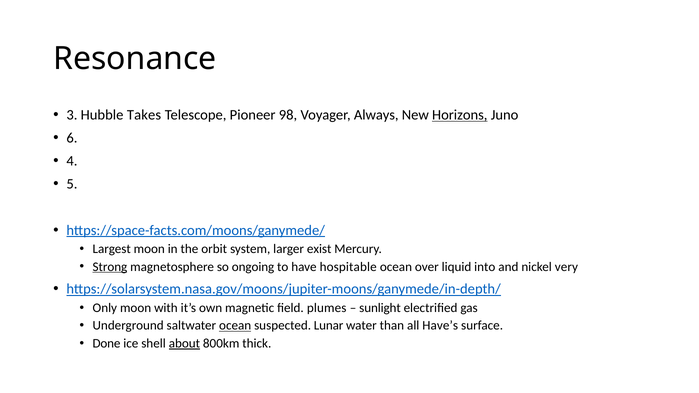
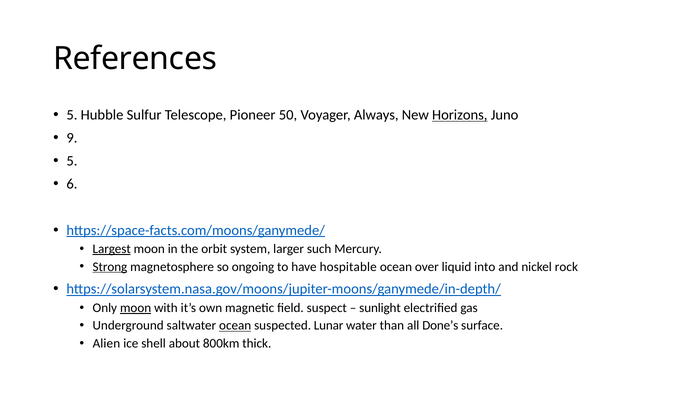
Resonance: Resonance -> References (135, 59)
3: 3 -> 5 (72, 115)
Takes: Takes -> Sulfur (144, 115)
98: 98 -> 50 (288, 115)
6: 6 -> 9 (72, 138)
4: 4 -> 5 (72, 161)
5: 5 -> 6 (72, 184)
Largest underline: none -> present (112, 249)
exist: exist -> such (319, 249)
very: very -> rock (566, 267)
moon underline: none -> present (136, 308)
plumes: plumes -> suspect (327, 308)
Have’s: Have’s -> Done’s (440, 326)
Done: Done -> Alien (106, 344)
about underline: present -> none (184, 344)
